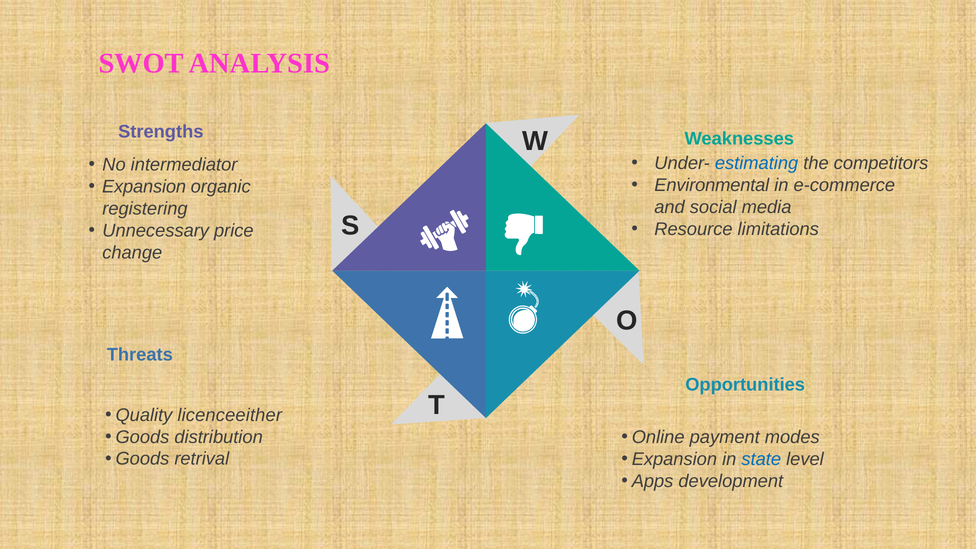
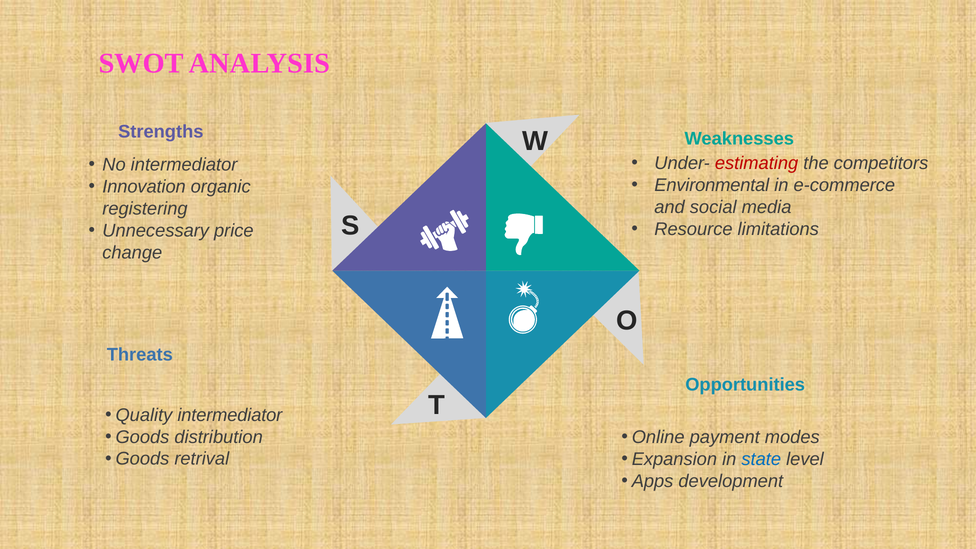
estimating colour: blue -> red (757, 163)
Expansion: Expansion -> Innovation (144, 187)
Quality licenceeither: licenceeither -> intermediator (230, 415)
